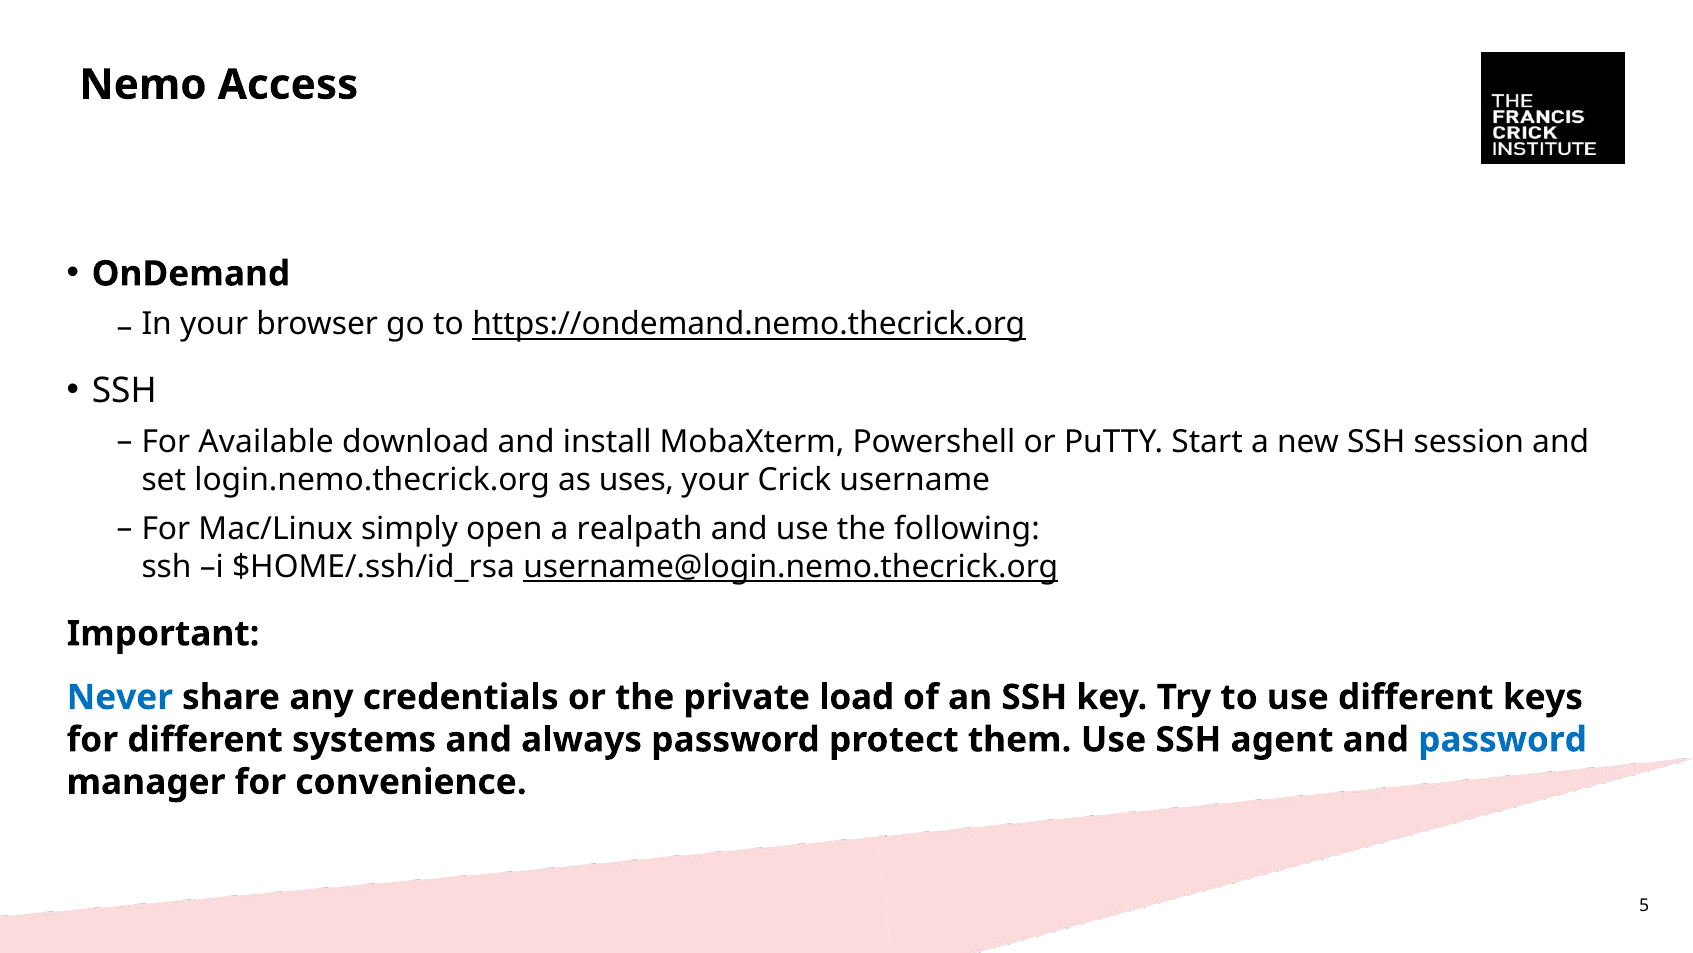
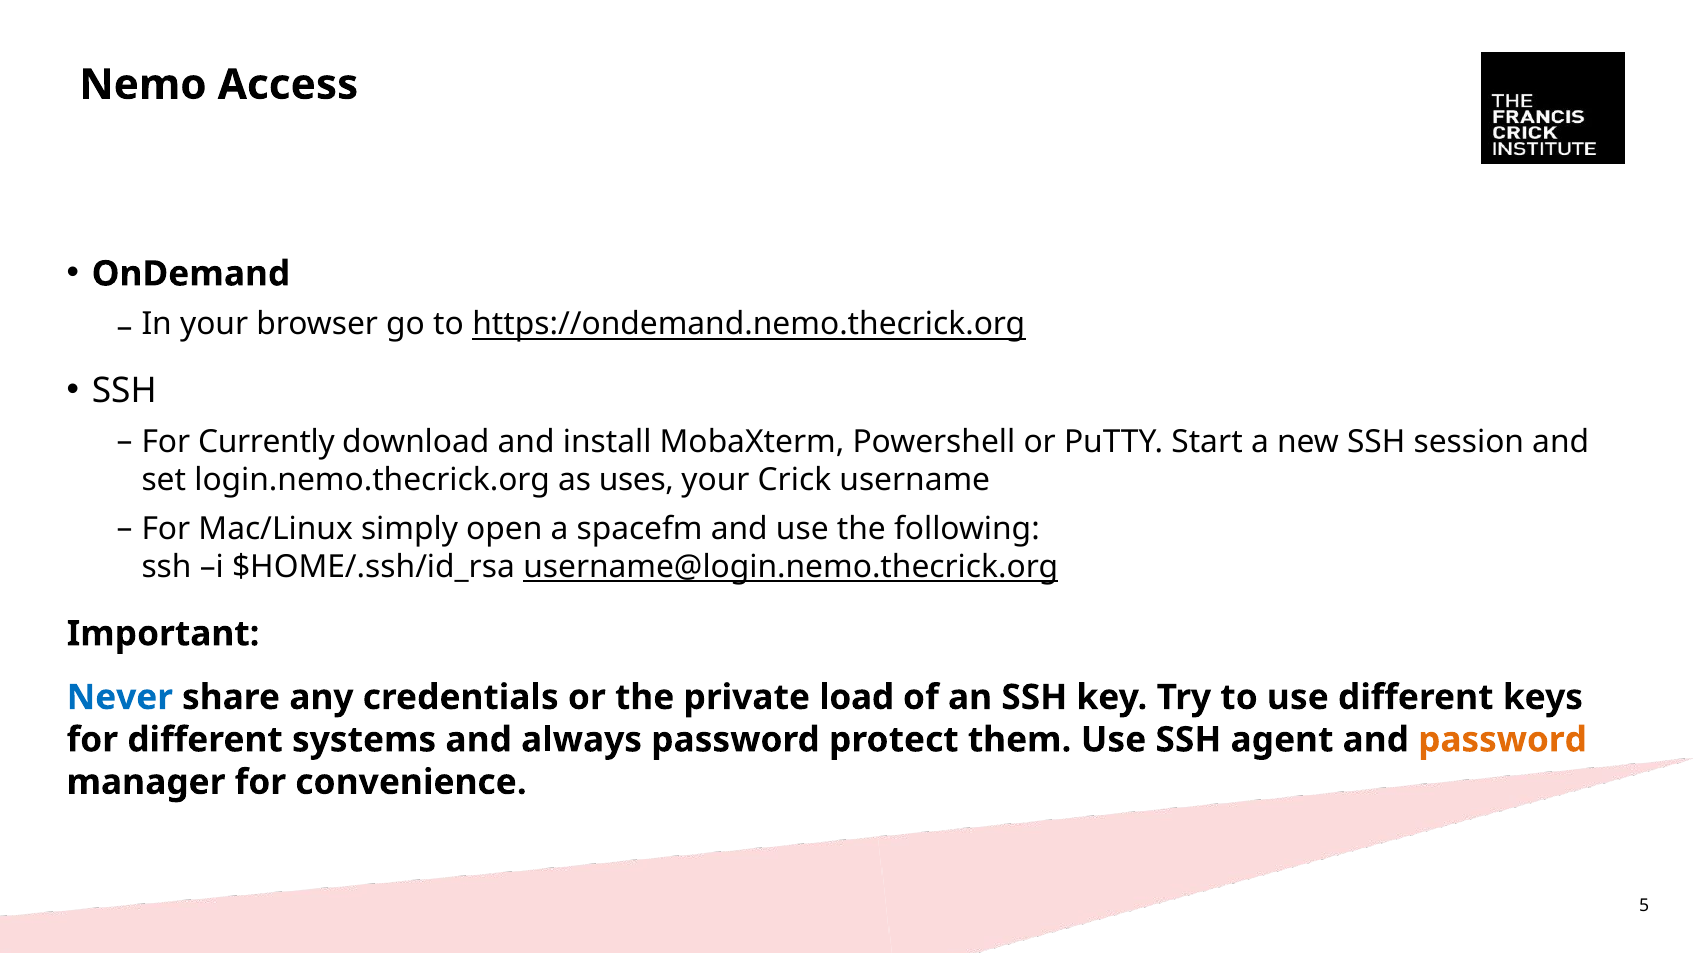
Available: Available -> Currently (266, 442)
realpath: realpath -> spacefm (640, 528)
password colour: blue -> orange (1503, 739)
